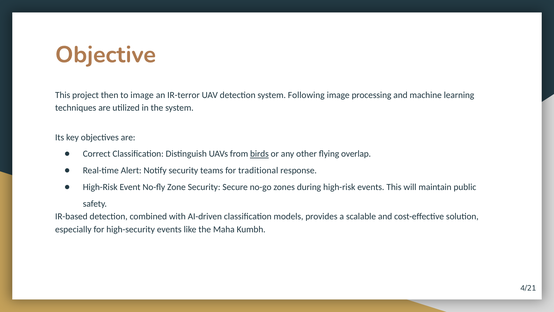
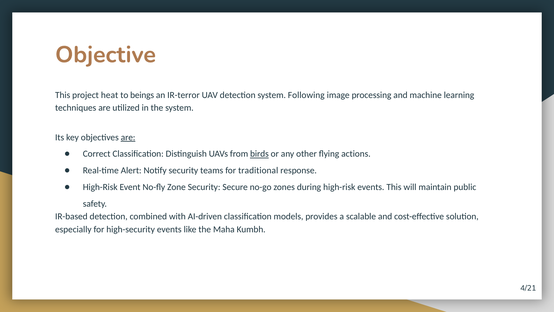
then: then -> heat (110, 95)
to image: image -> beings (142, 95)
are underline: none -> present (128, 137)
overlap: overlap -> actions (356, 154)
